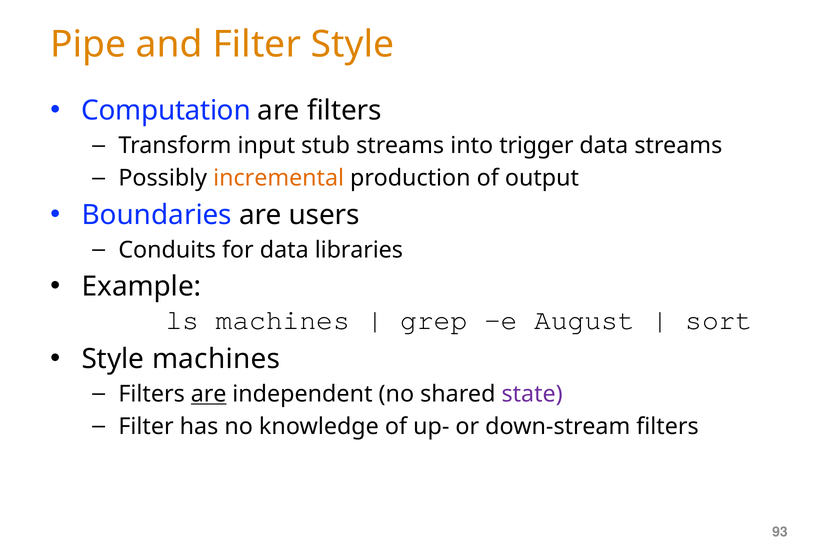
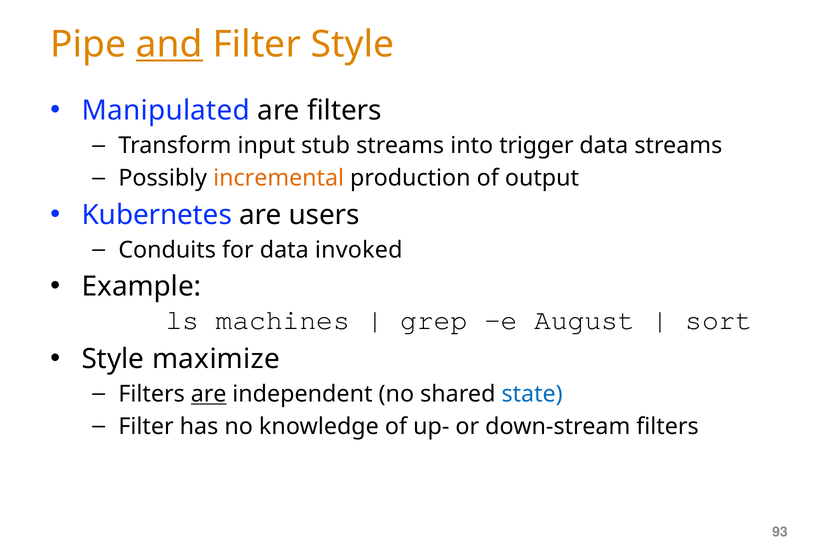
and underline: none -> present (169, 45)
Computation: Computation -> Manipulated (166, 111)
Boundaries: Boundaries -> Kubernetes (157, 215)
libraries: libraries -> invoked (359, 250)
Style machines: machines -> maximize (216, 359)
state colour: purple -> blue (532, 394)
